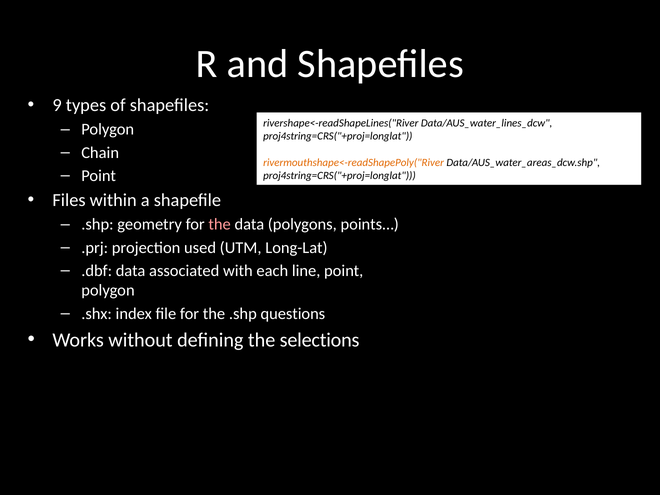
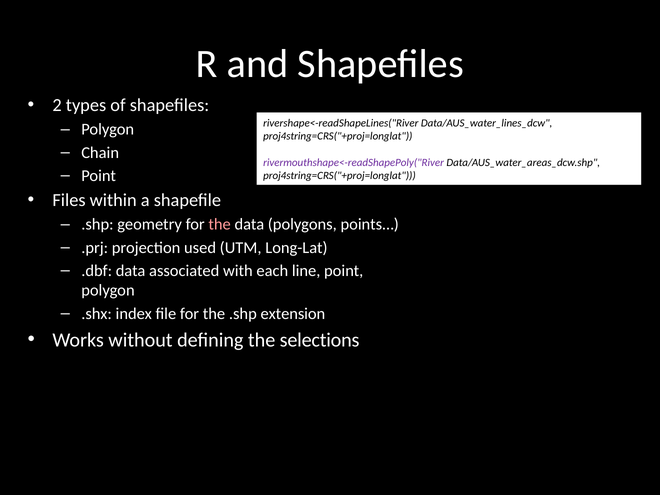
9: 9 -> 2 (57, 105)
rivermouthshape<-readShapePoly("River colour: orange -> purple (354, 163)
questions: questions -> extension (293, 314)
